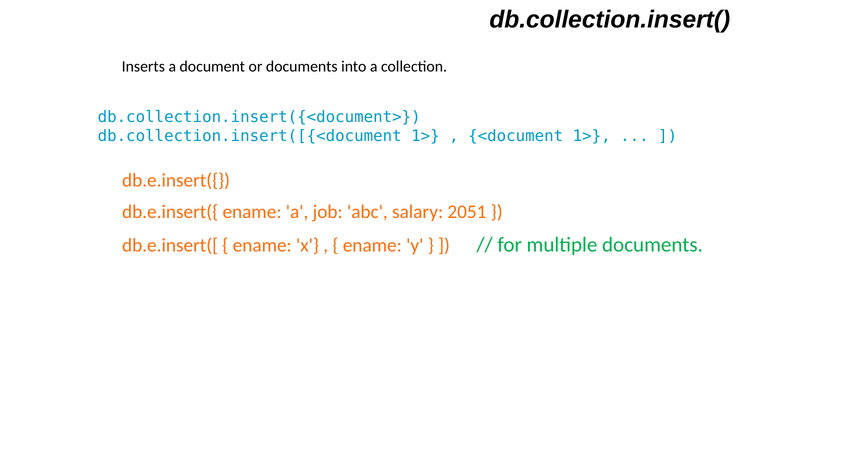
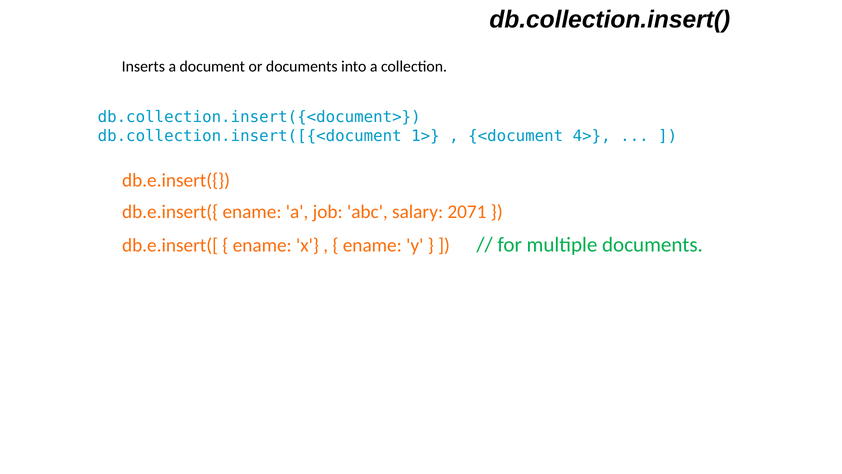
<document 1>: 1> -> 4> (592, 136)
2051: 2051 -> 2071 (467, 212)
